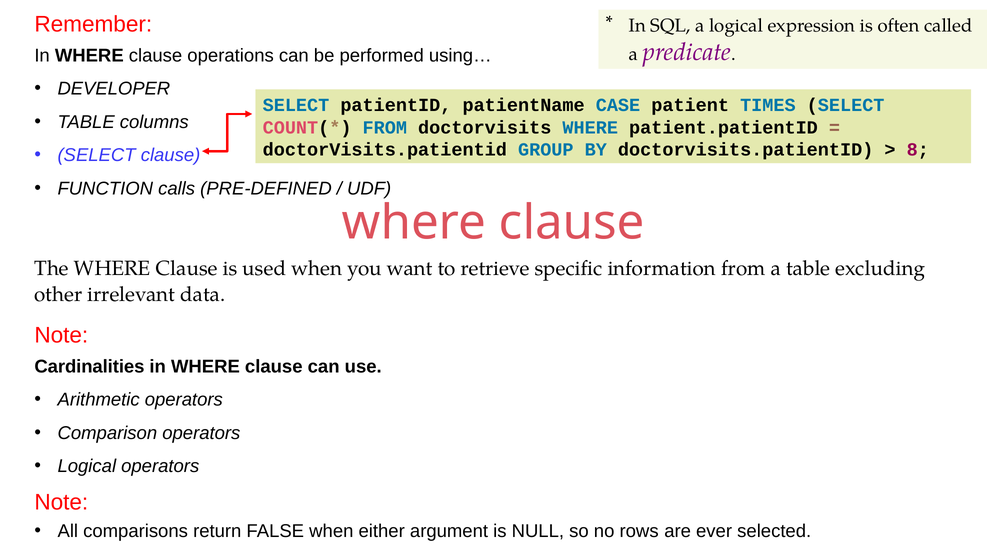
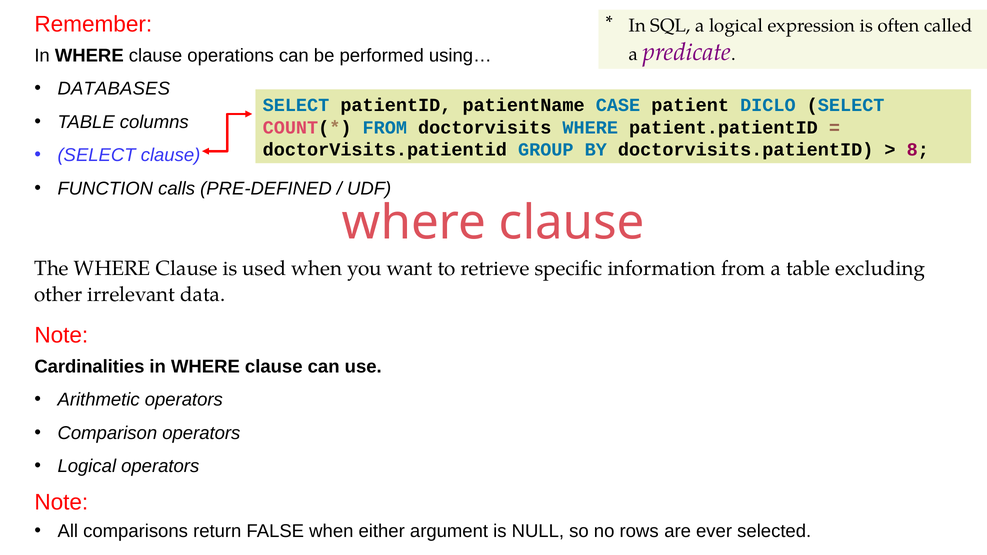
DEVELOPER: DEVELOPER -> DATABASES (114, 89)
TIMES: TIMES -> DICLO (768, 105)
